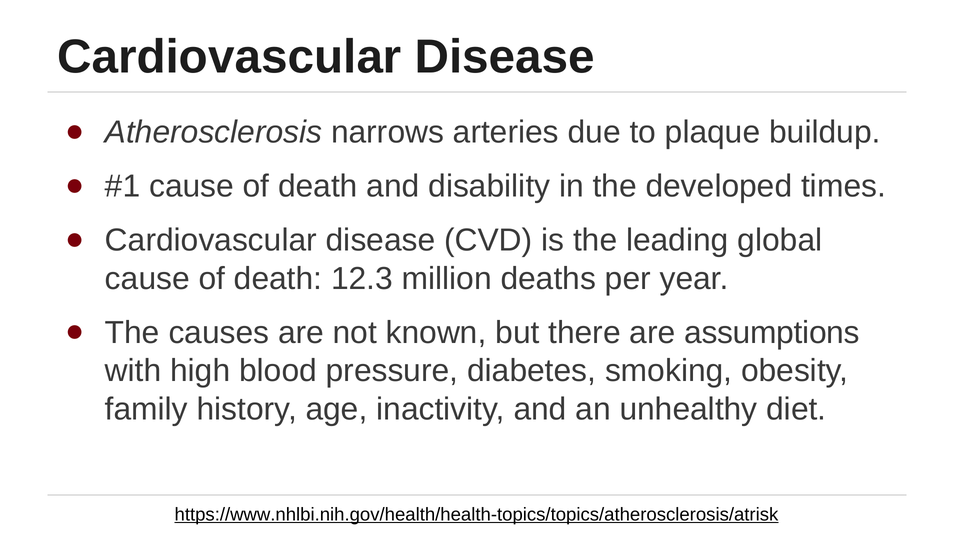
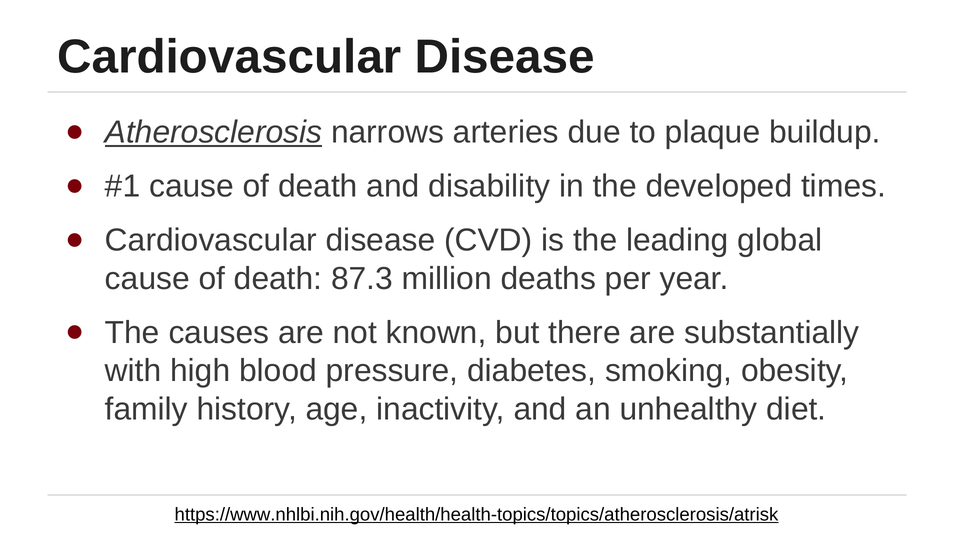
Atherosclerosis underline: none -> present (214, 132)
12.3: 12.3 -> 87.3 (362, 278)
assumptions: assumptions -> substantially (772, 333)
